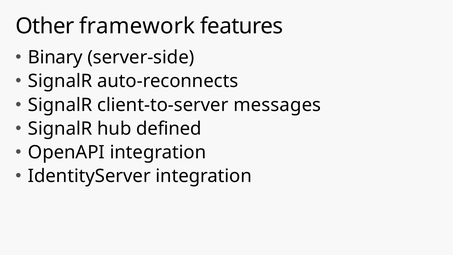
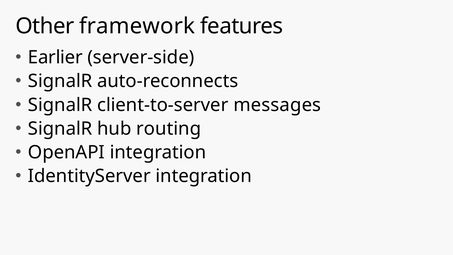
Binary: Binary -> Earlier (55, 57)
defined: defined -> routing (169, 129)
